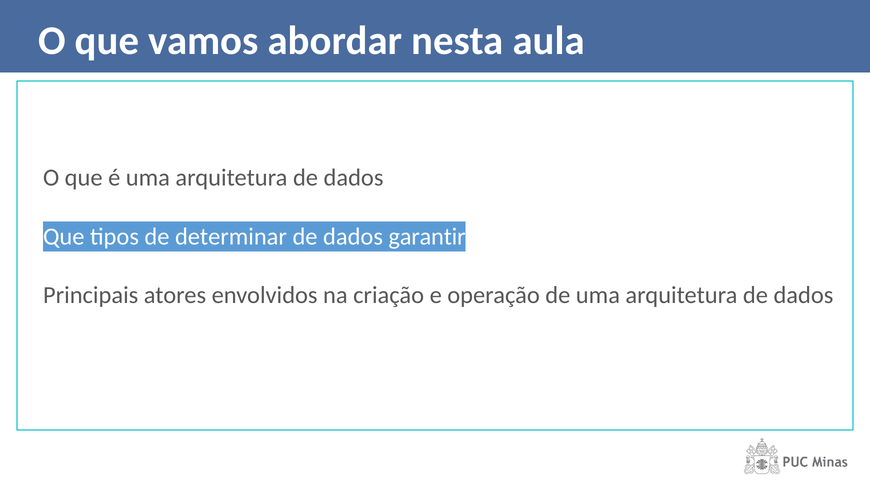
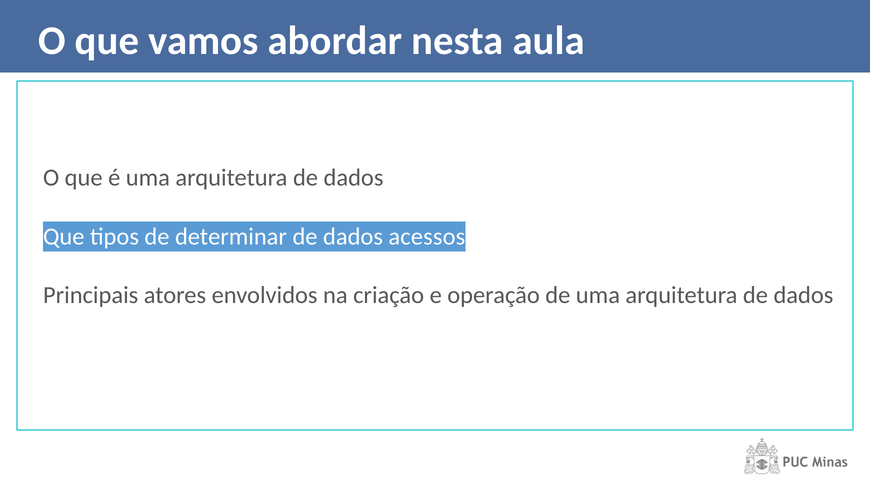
garantir: garantir -> acessos (427, 237)
